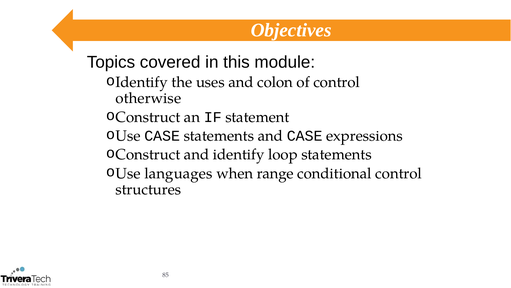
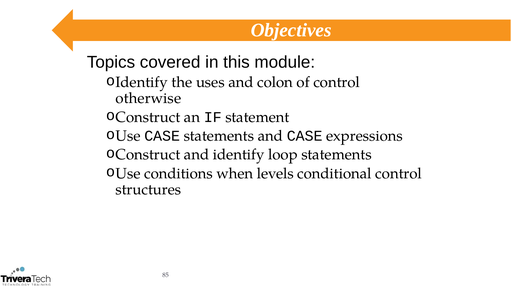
languages: languages -> conditions (179, 173)
range: range -> levels (275, 173)
